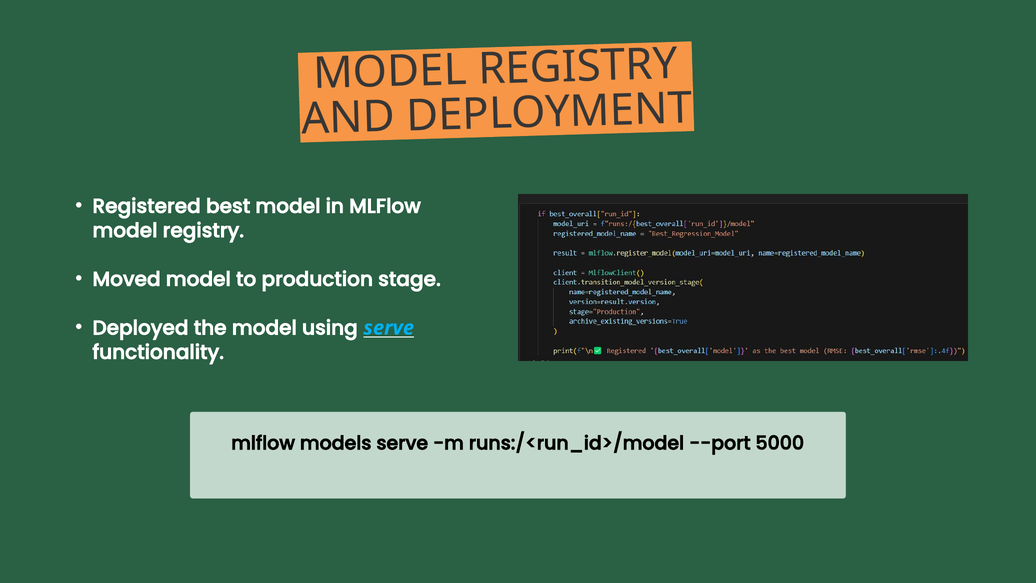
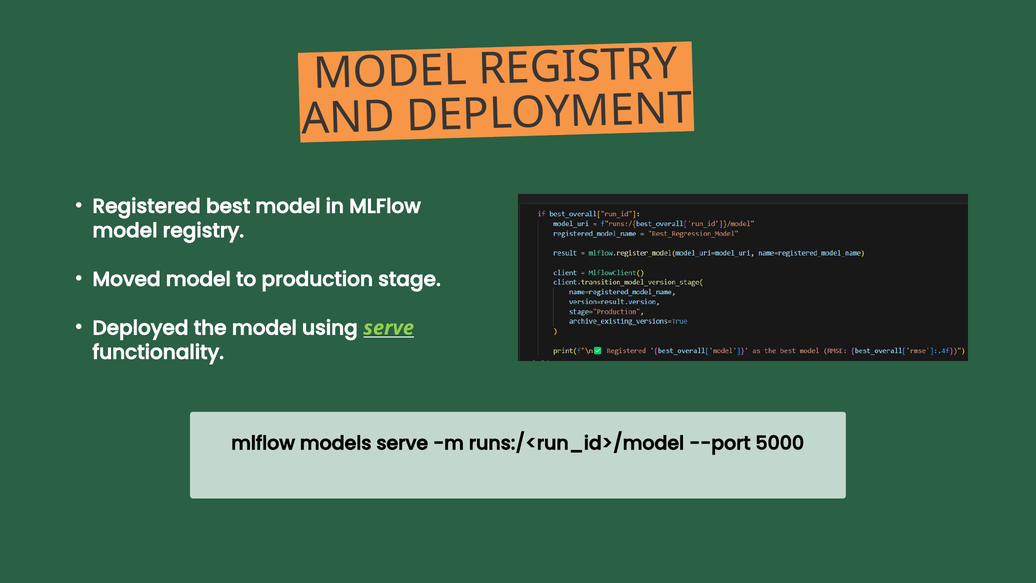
serve colour: light blue -> light green (389, 328)
